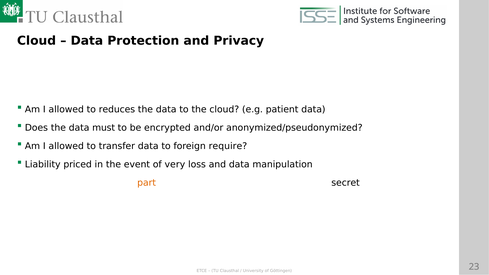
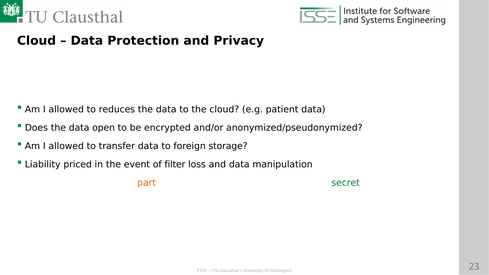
must: must -> open (104, 128)
require: require -> storage (228, 146)
very: very -> filter (175, 164)
secret colour: black -> green (346, 183)
